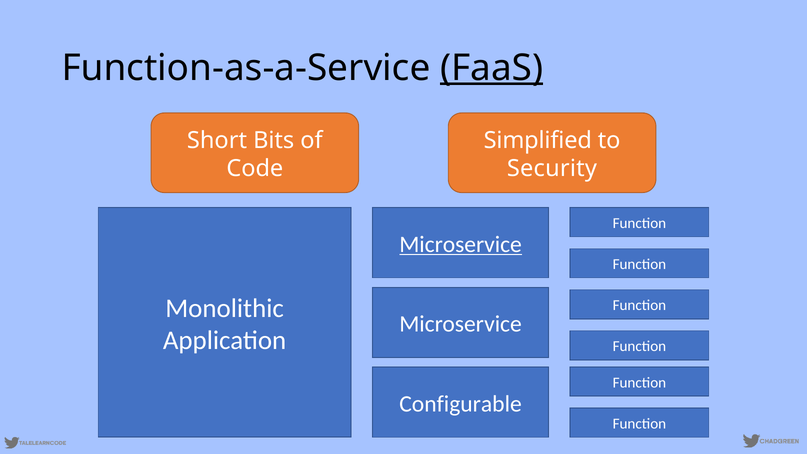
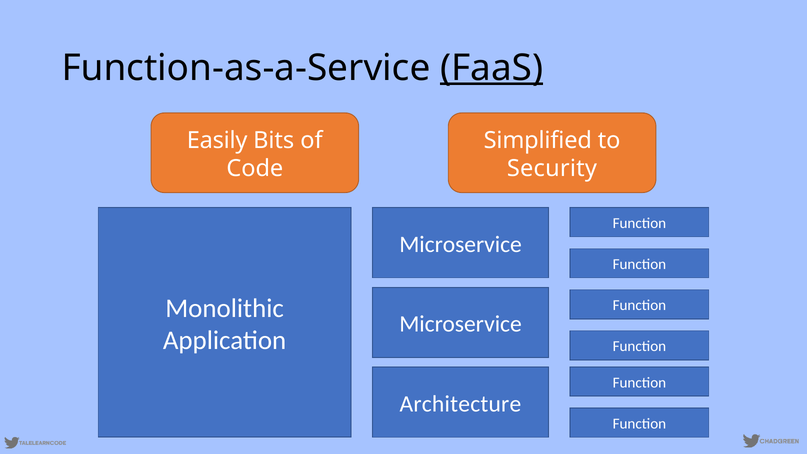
Short: Short -> Easily (217, 140)
Microservice underline: present -> none (461, 244)
Configurable: Configurable -> Architecture (460, 404)
